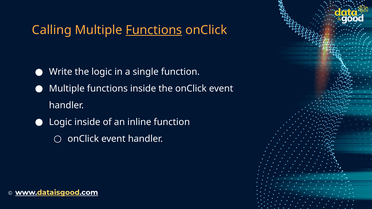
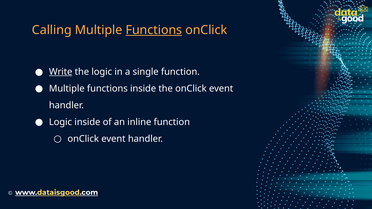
Write underline: none -> present (61, 72)
